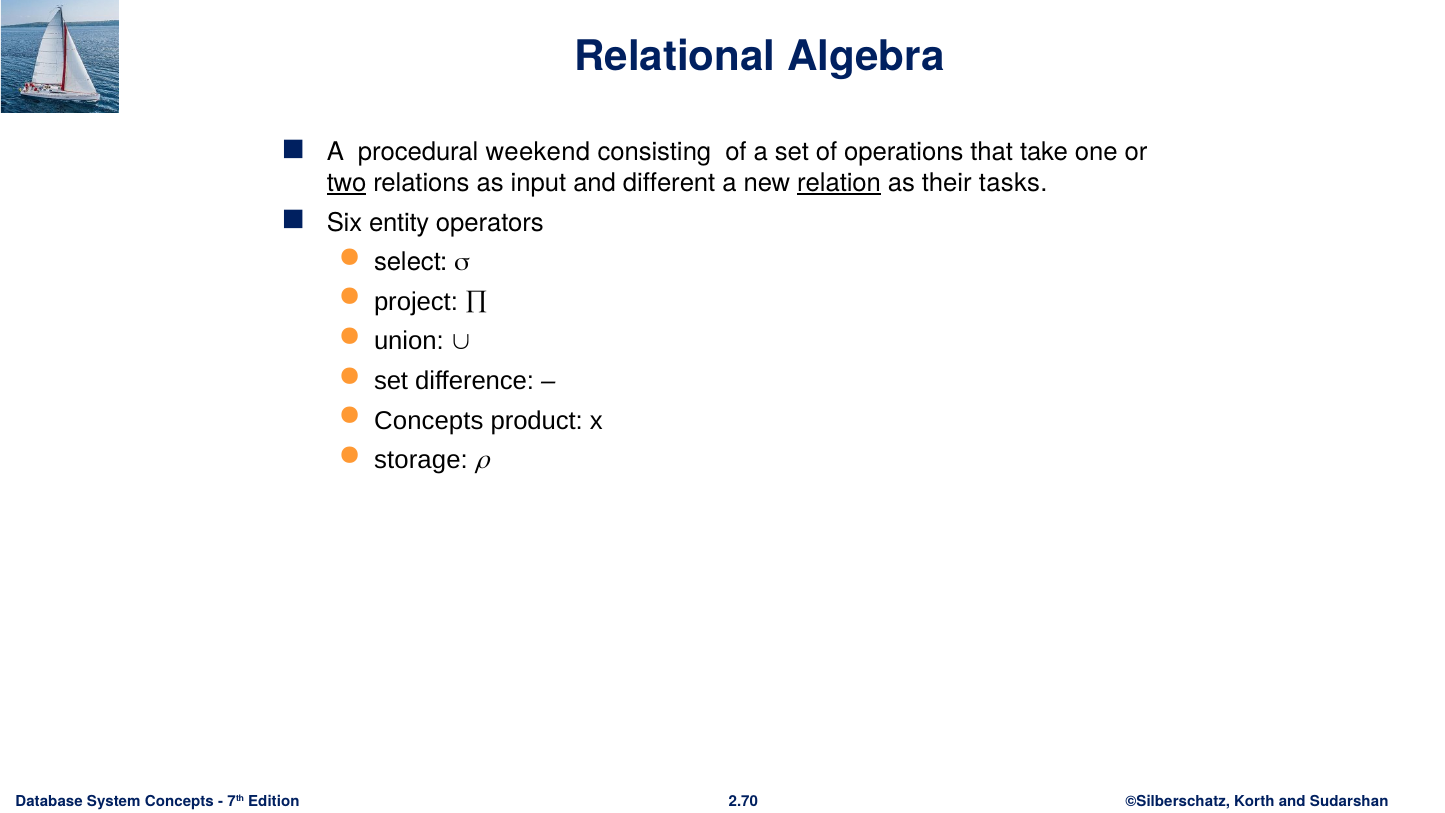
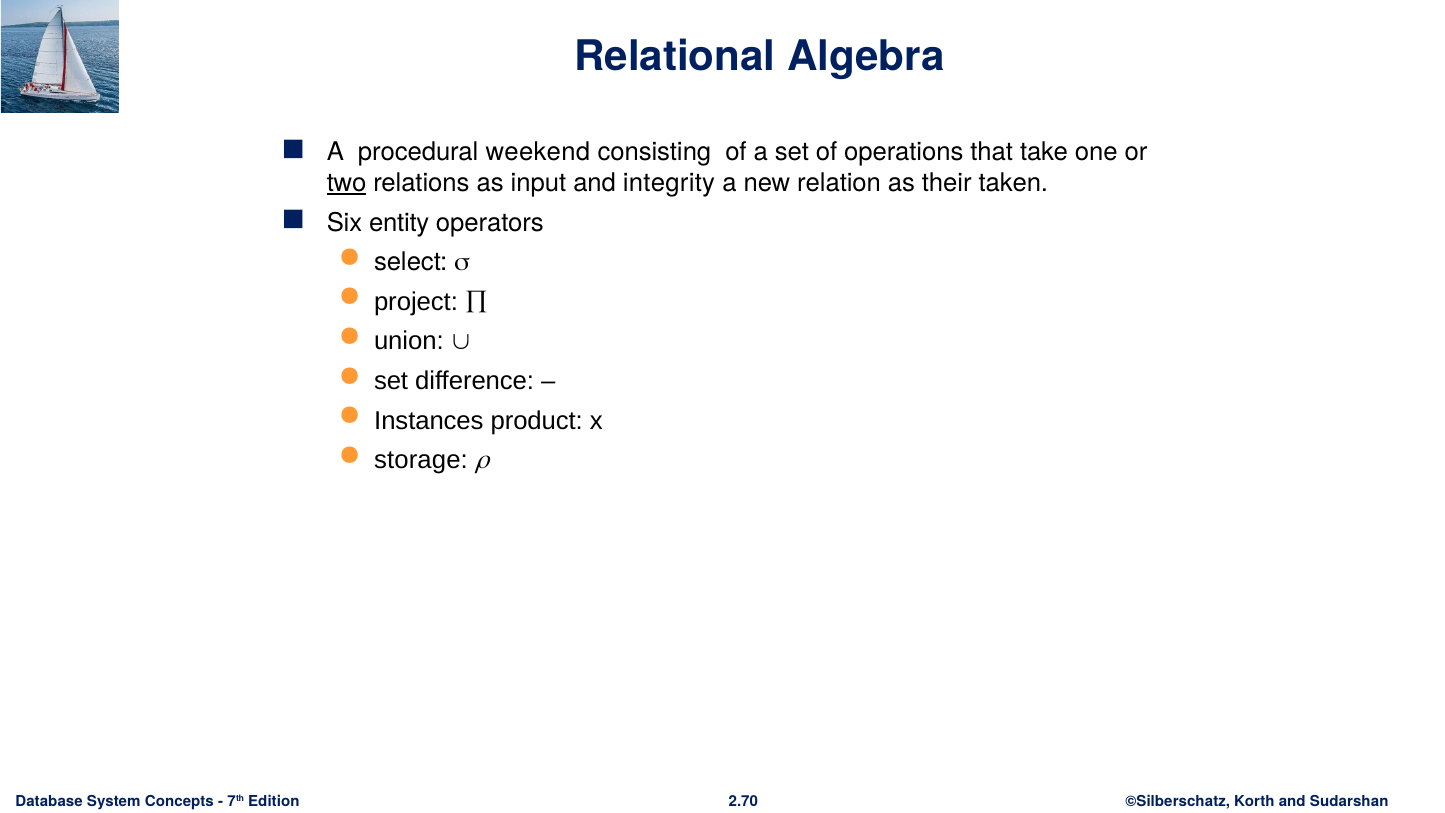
different: different -> integrity (669, 183)
relation underline: present -> none (839, 183)
tasks: tasks -> taken (1013, 183)
Concepts: Concepts -> Instances (429, 421)
